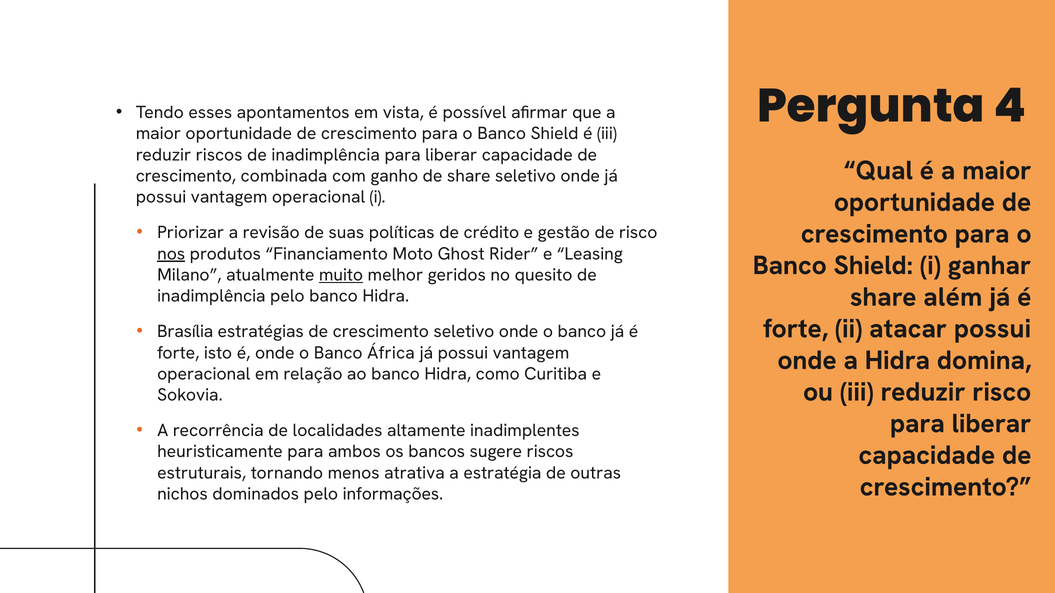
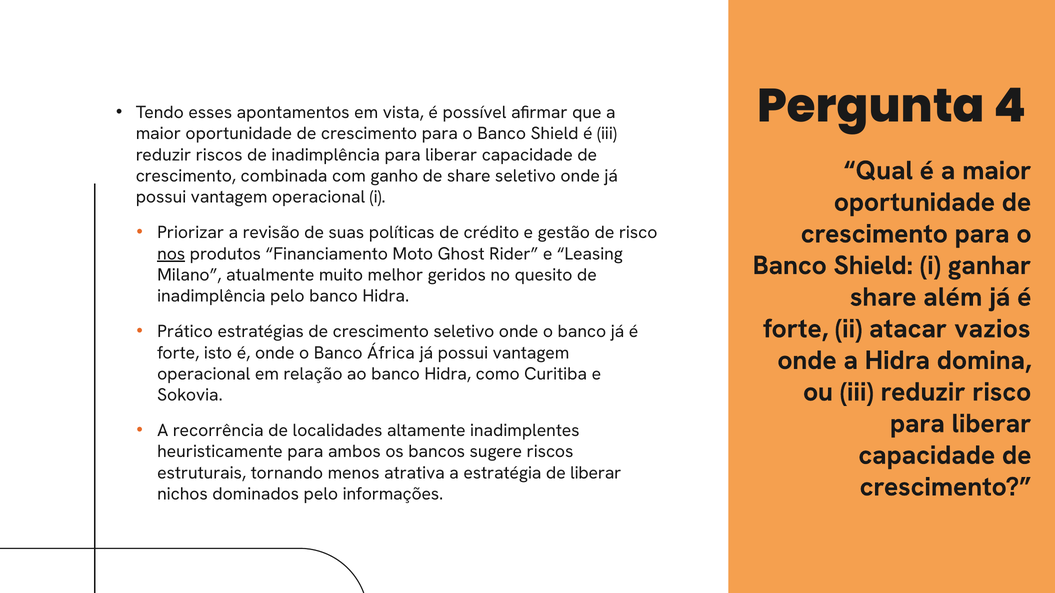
muito underline: present -> none (341, 275)
atacar possui: possui -> vazios (992, 329)
Brasília: Brasília -> Prático (185, 332)
de outras: outras -> liberar (596, 473)
